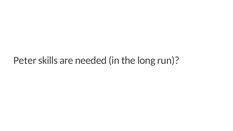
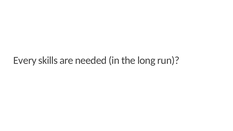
Peter: Peter -> Every (25, 60)
